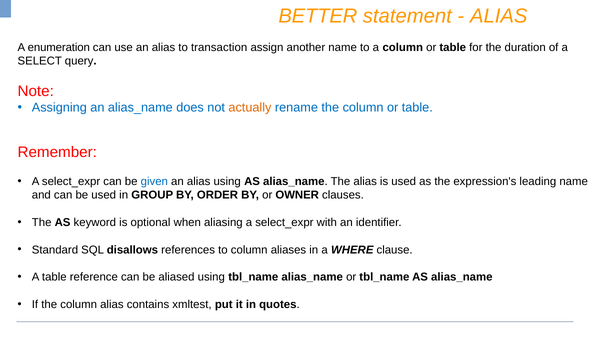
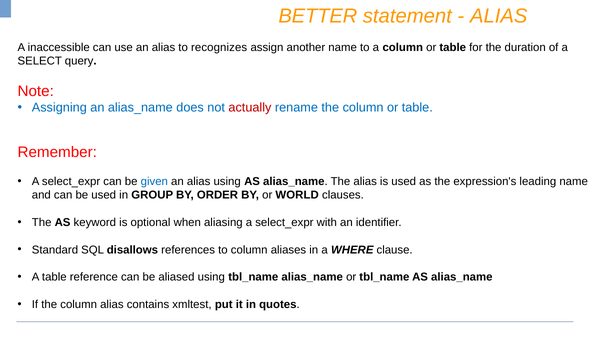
enumeration: enumeration -> inaccessible (59, 47)
transaction: transaction -> recognizes (219, 47)
actually colour: orange -> red (250, 108)
OWNER: OWNER -> WORLD (297, 195)
